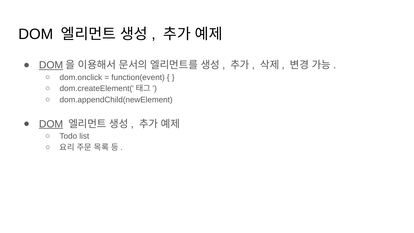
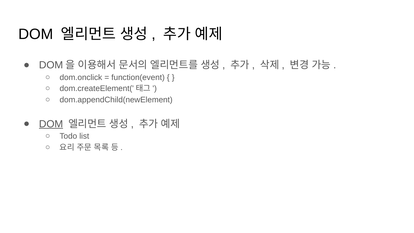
DOM underline: present -> none (51, 65)
